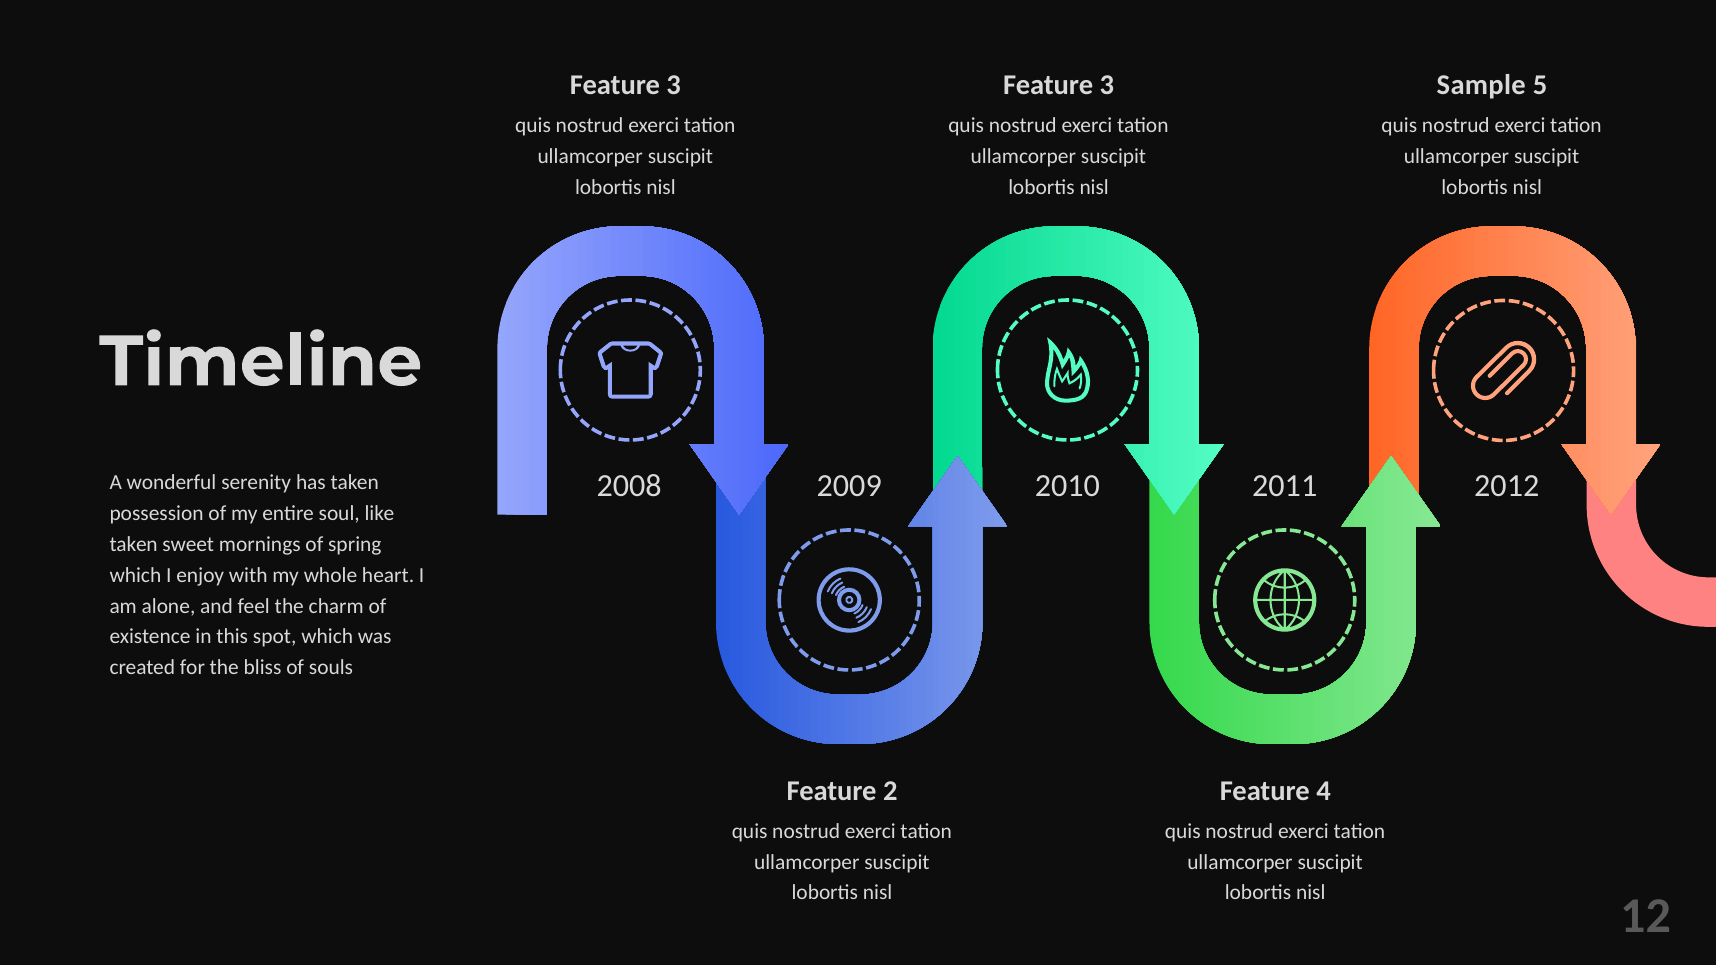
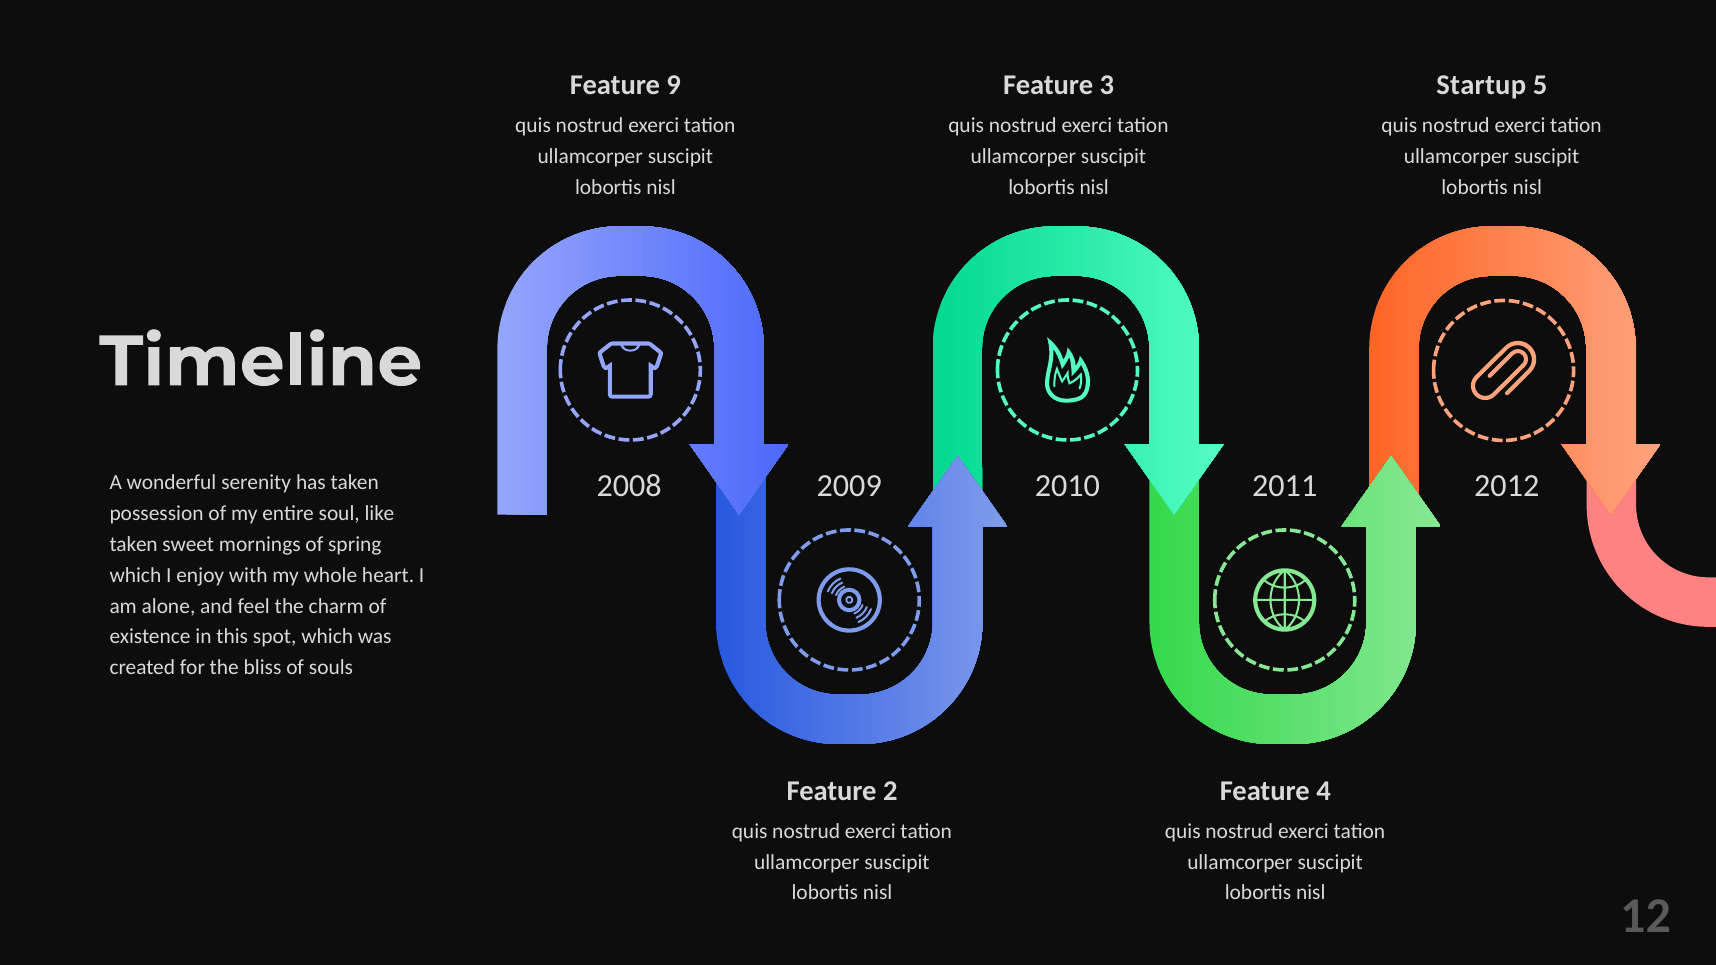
3: 3 -> 9 (674, 85)
Sample: Sample -> Startup (1481, 85)
